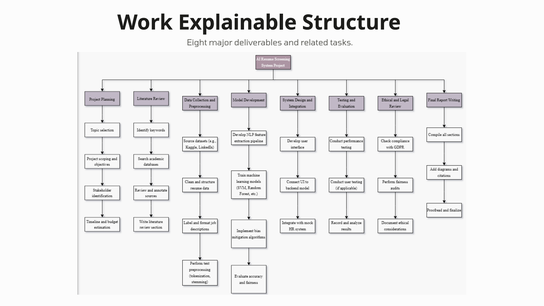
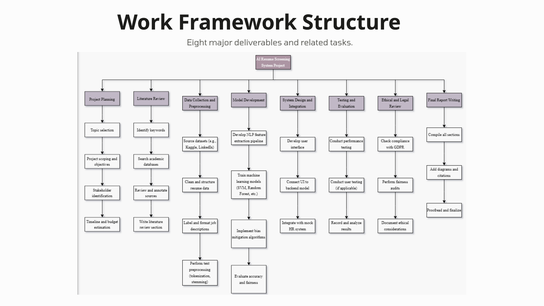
Explainable: Explainable -> Framework (237, 23)
